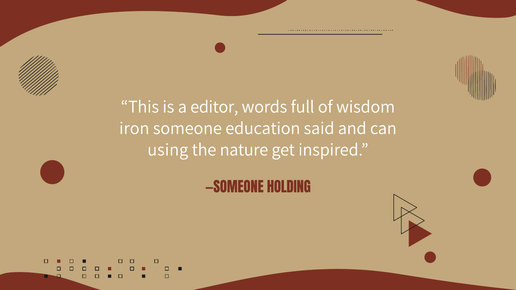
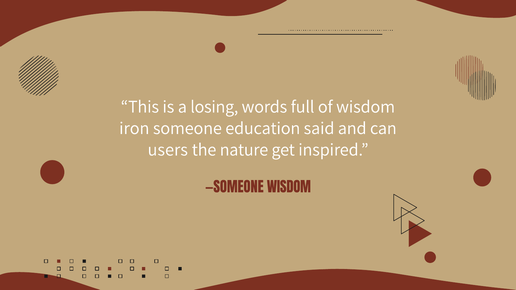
editor: editor -> losing (214, 107)
using: using -> users (168, 150)
—SOMEONE HOLDING: HOLDING -> WISDOM (289, 188)
